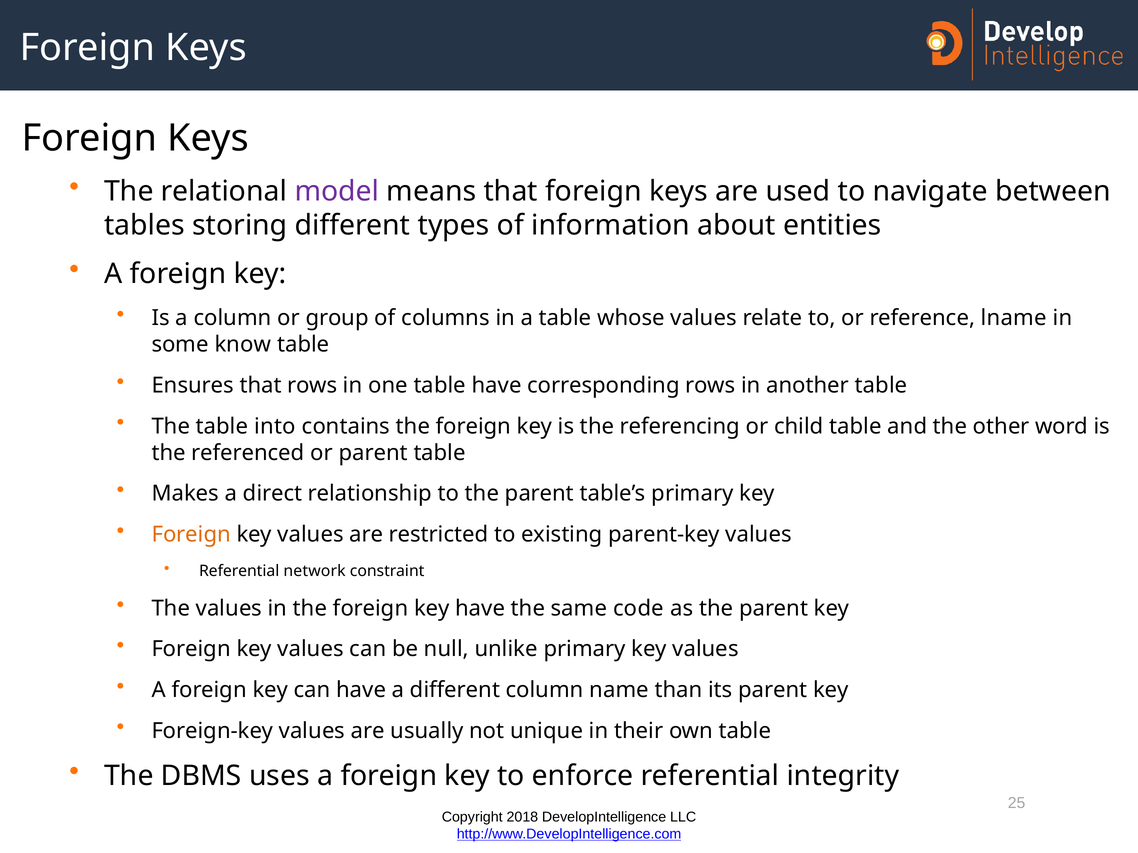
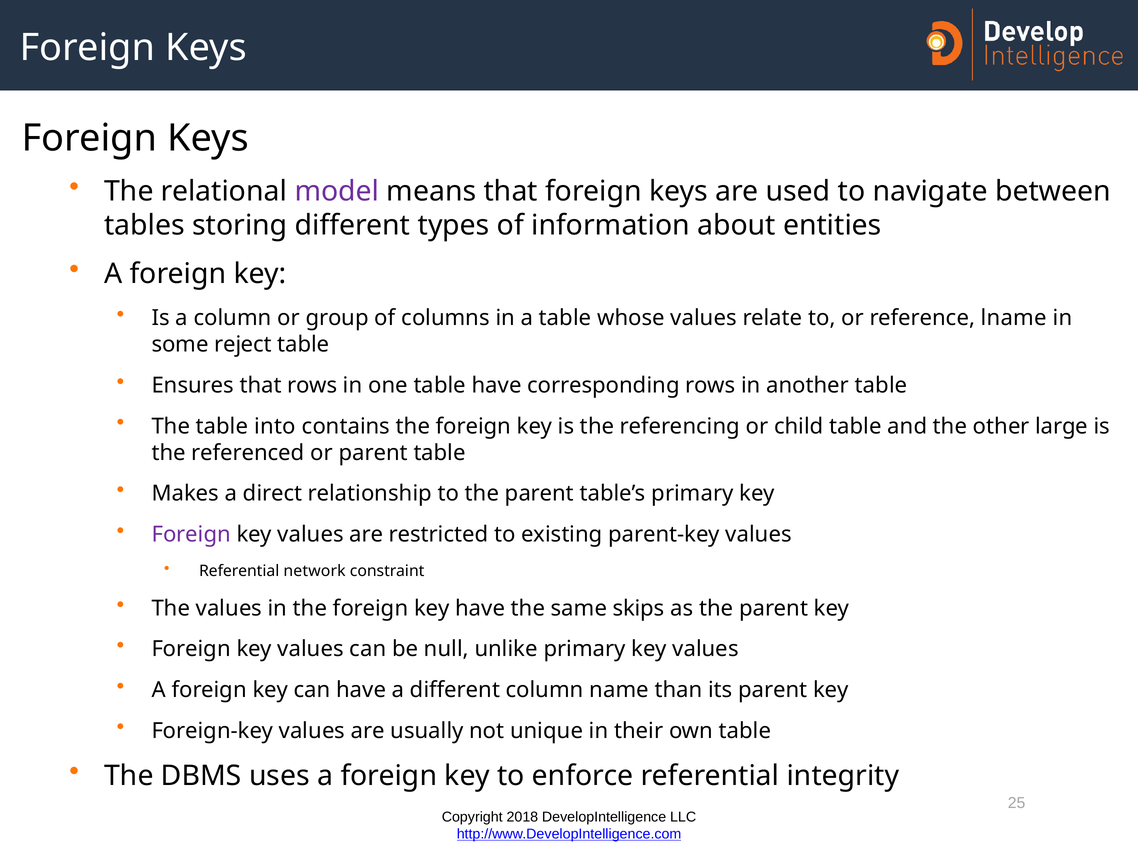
know: know -> reject (243, 345)
word: word -> large (1062, 426)
Foreign colour: orange -> purple (191, 535)
code: code -> skips (639, 609)
